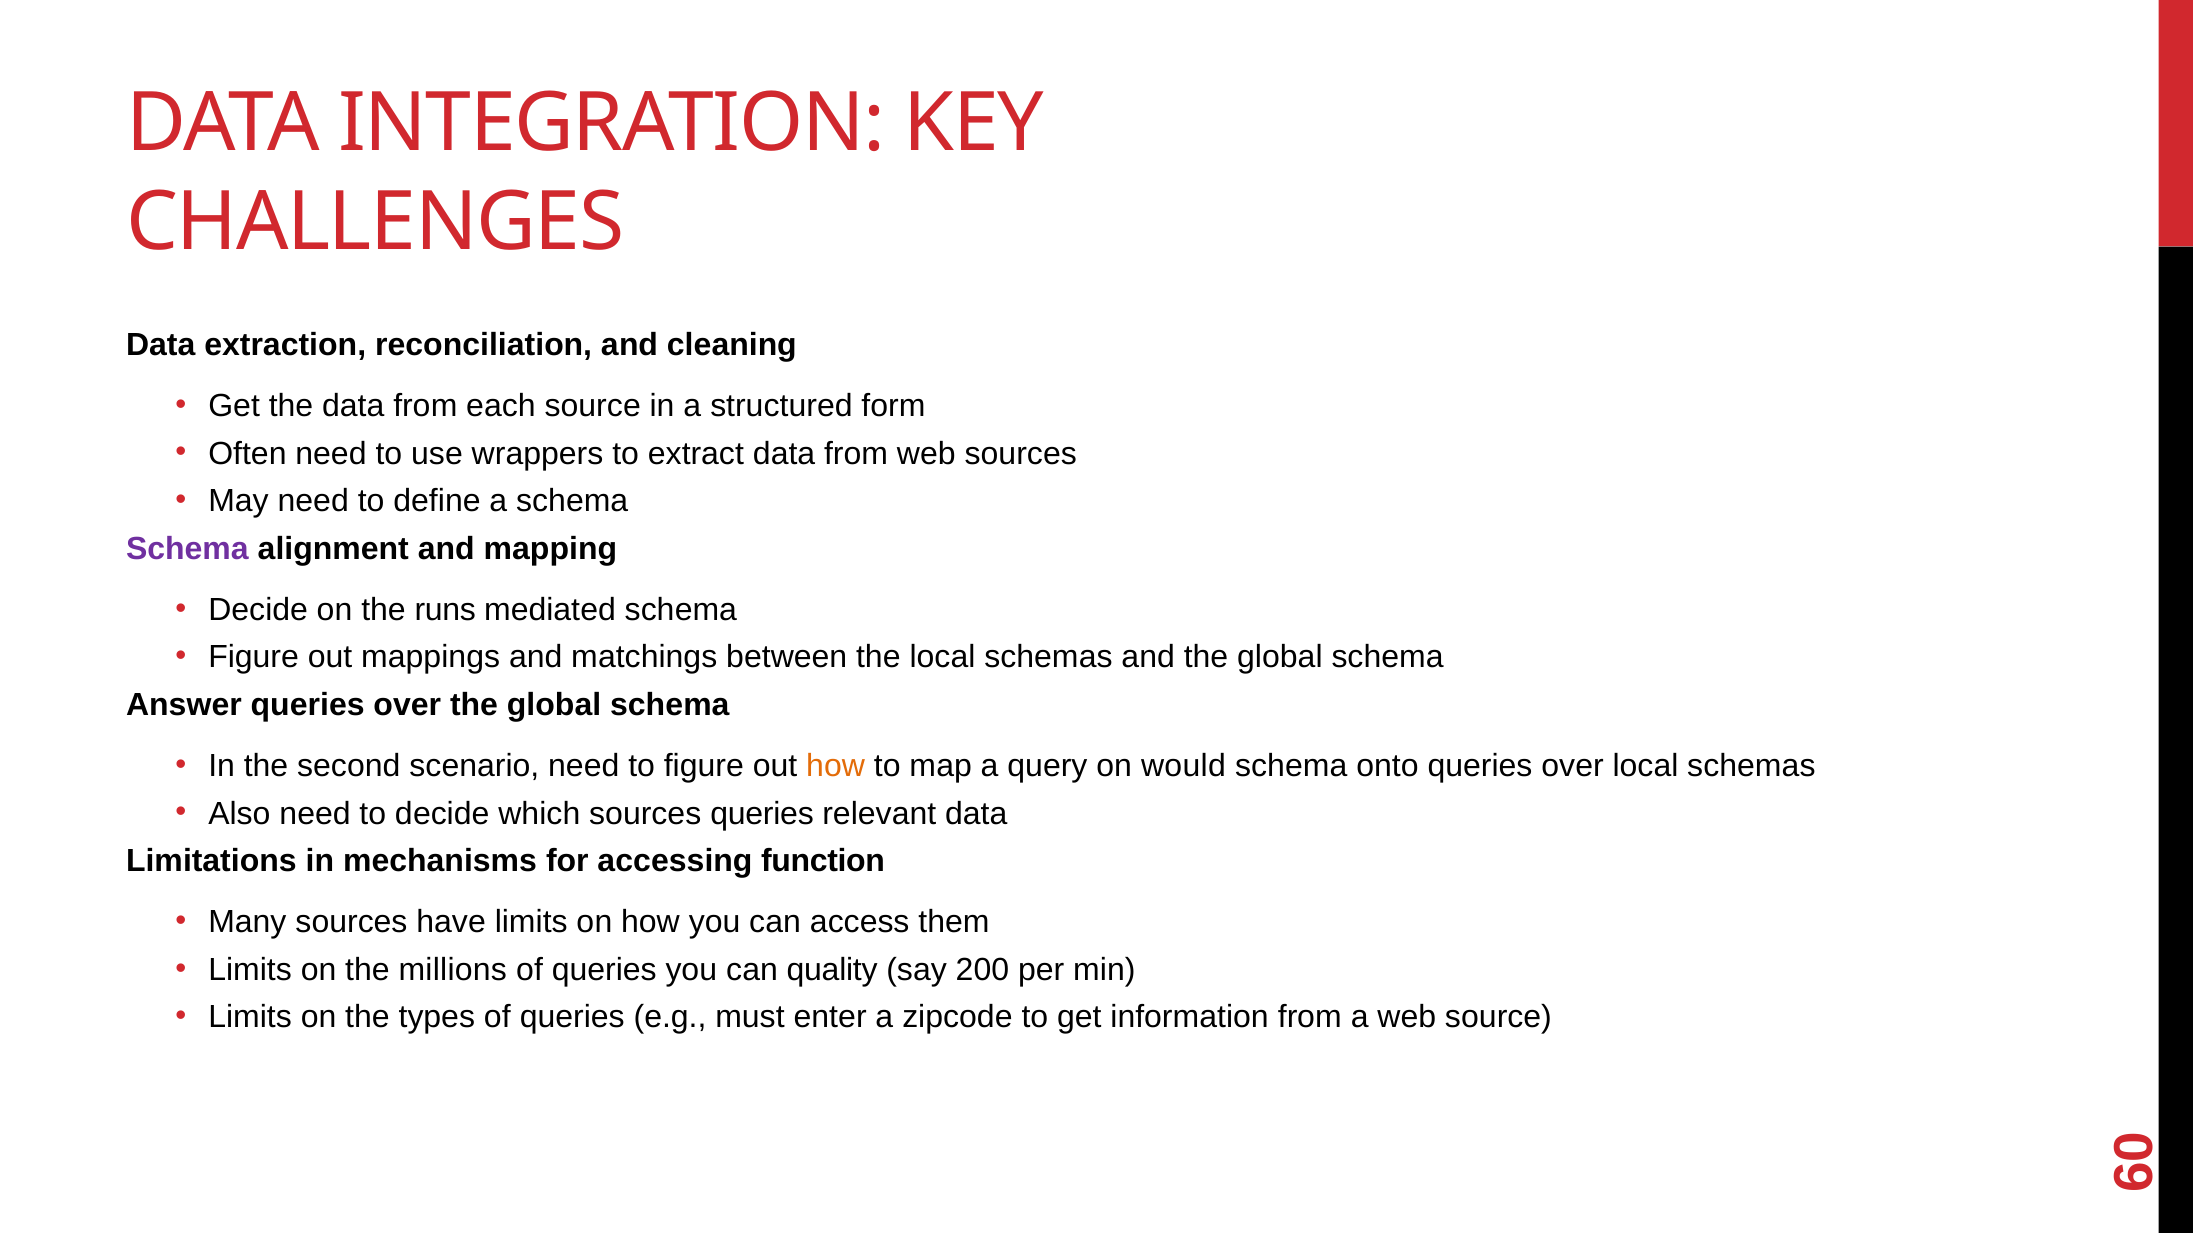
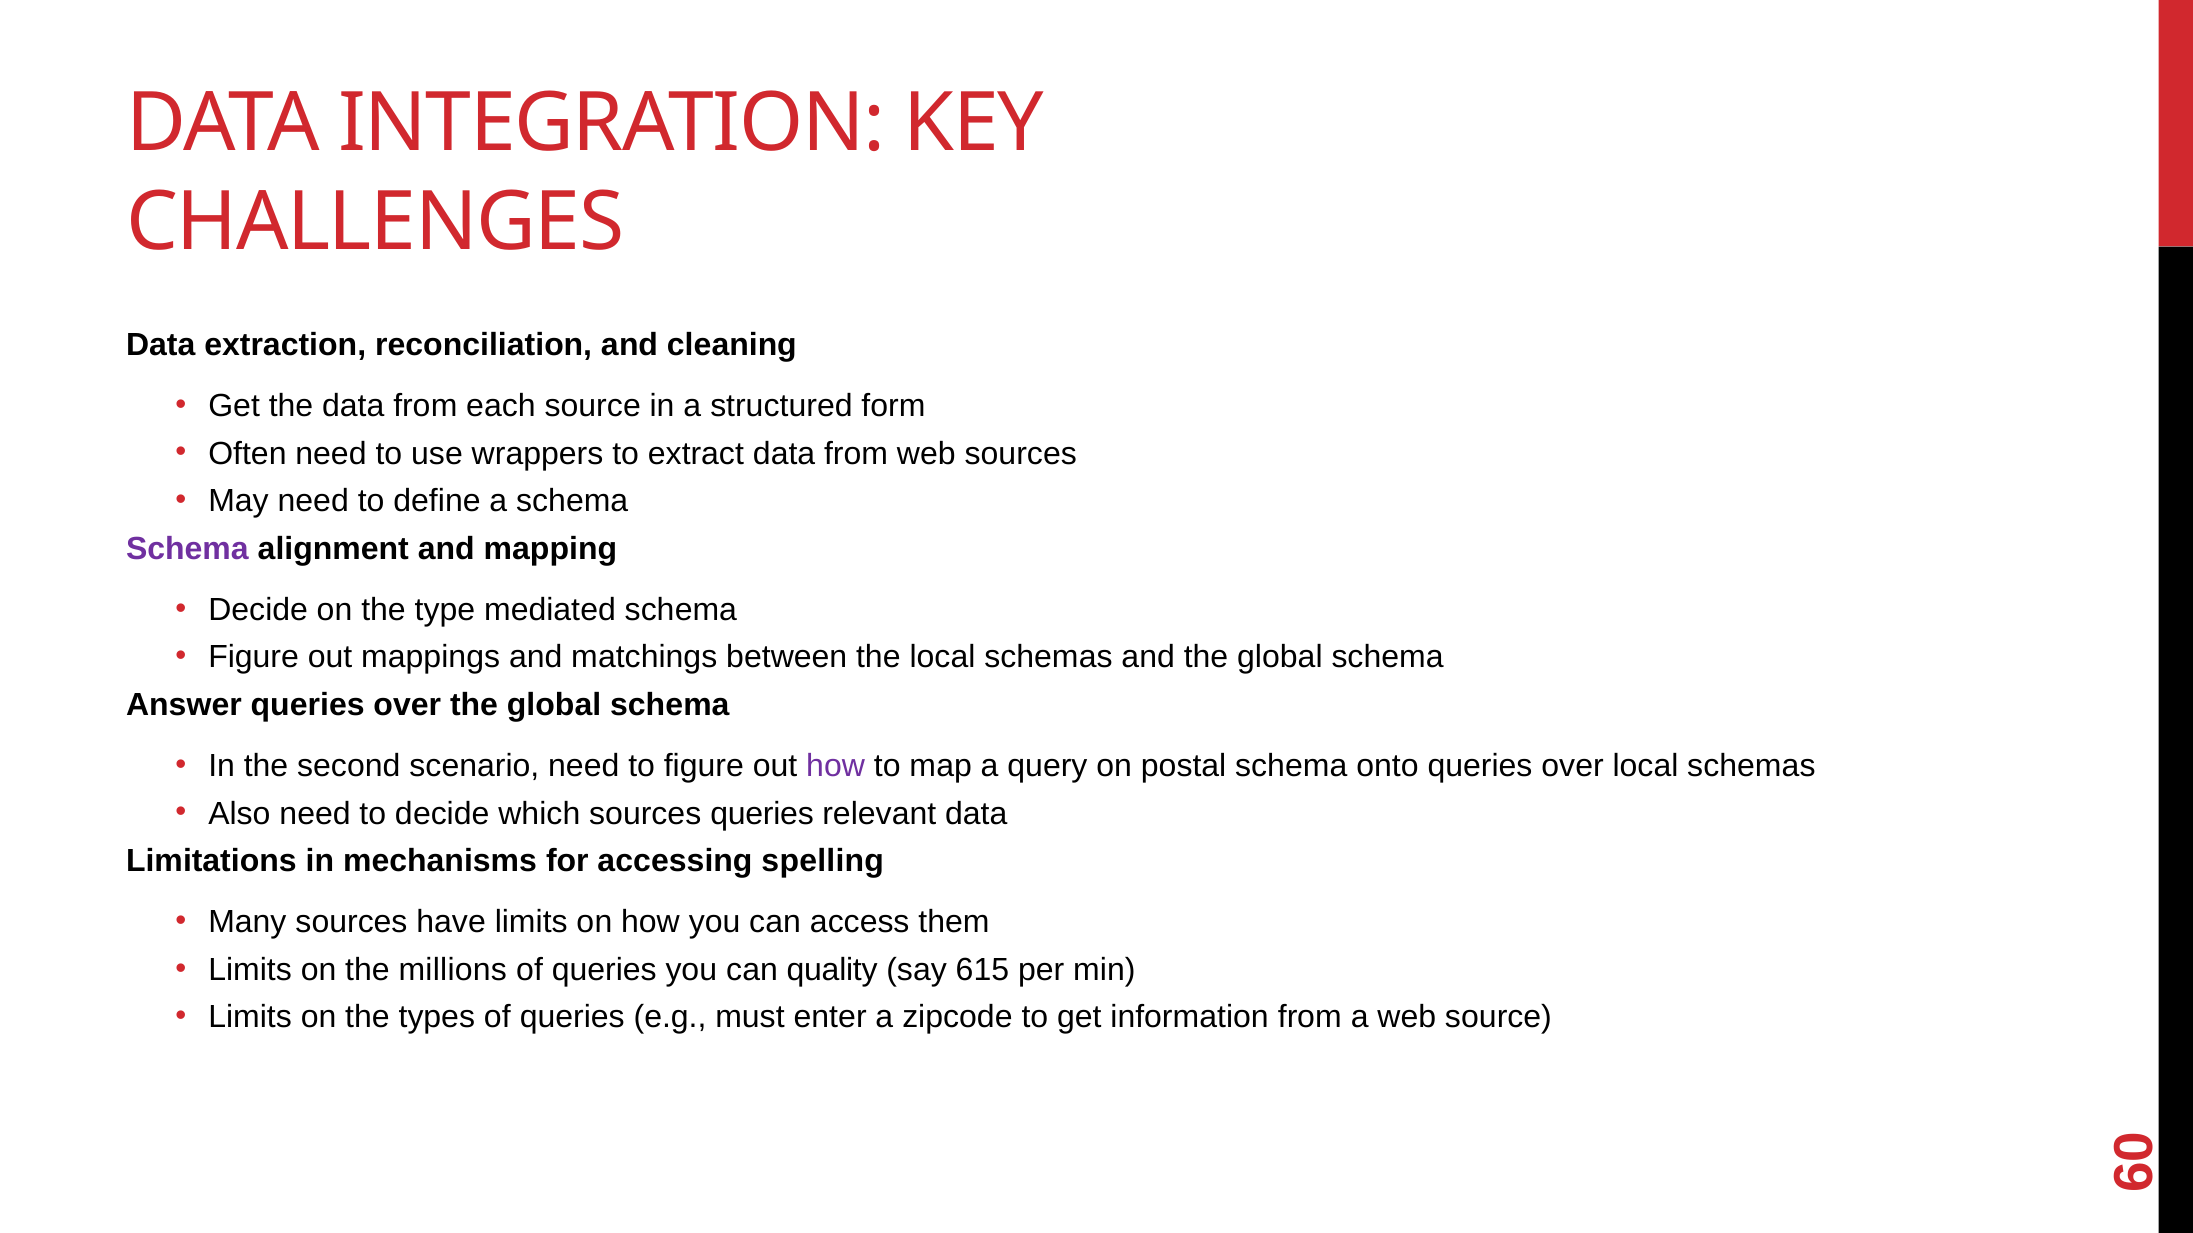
runs: runs -> type (445, 610)
how colour: orange -> purple (836, 766)
would: would -> postal (1184, 766)
function: function -> spelling (823, 861)
200: 200 -> 615 (982, 970)
